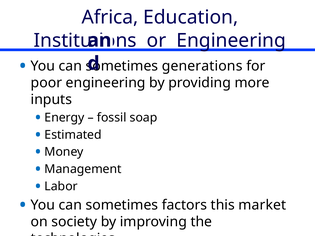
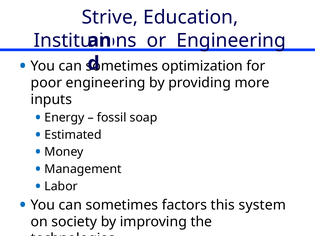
Africa: Africa -> Strive (110, 17)
generations: generations -> optimization (202, 66)
market: market -> system (262, 205)
